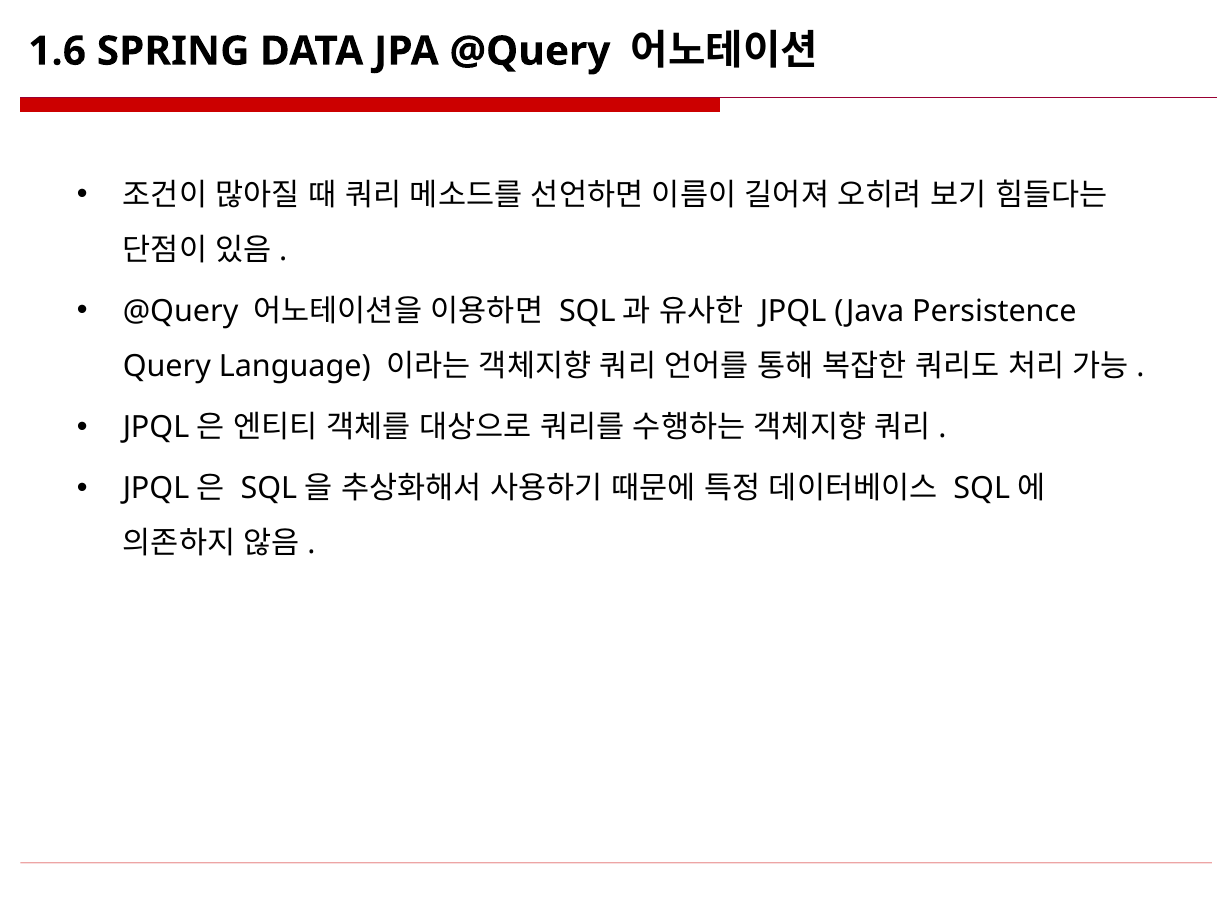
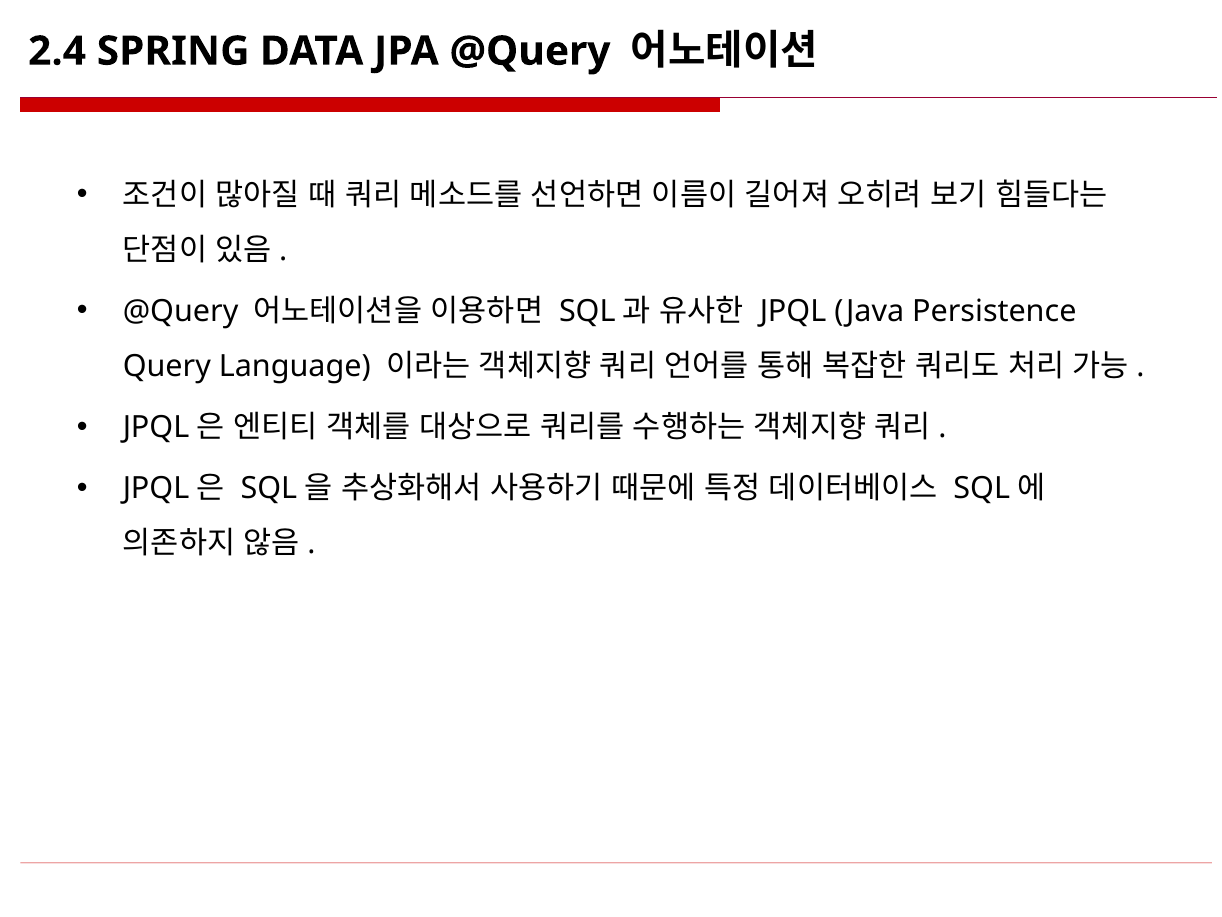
1.6: 1.6 -> 2.4 (57, 51)
